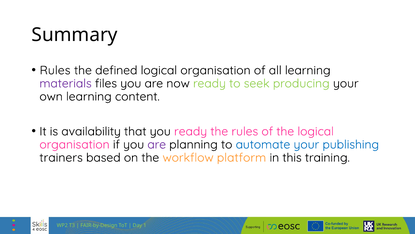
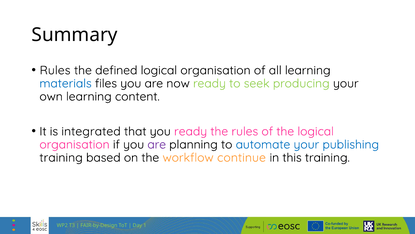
materials colour: purple -> blue (66, 83)
availability: availability -> integrated (91, 131)
trainers: trainers -> training (61, 157)
platform: platform -> continue (241, 157)
